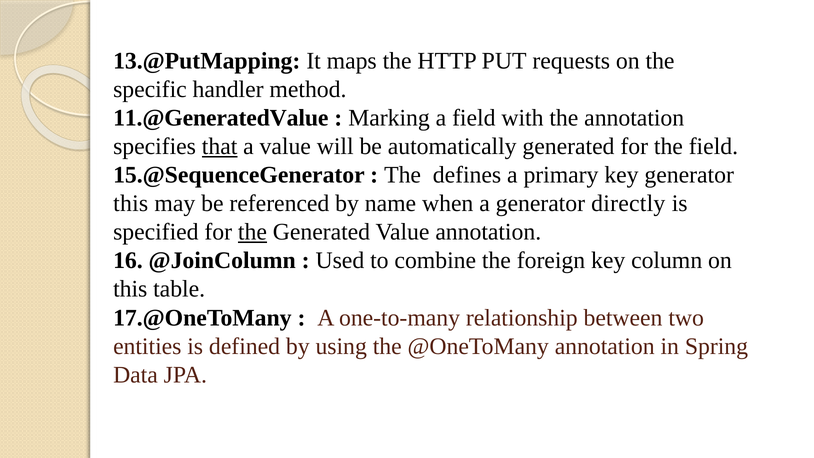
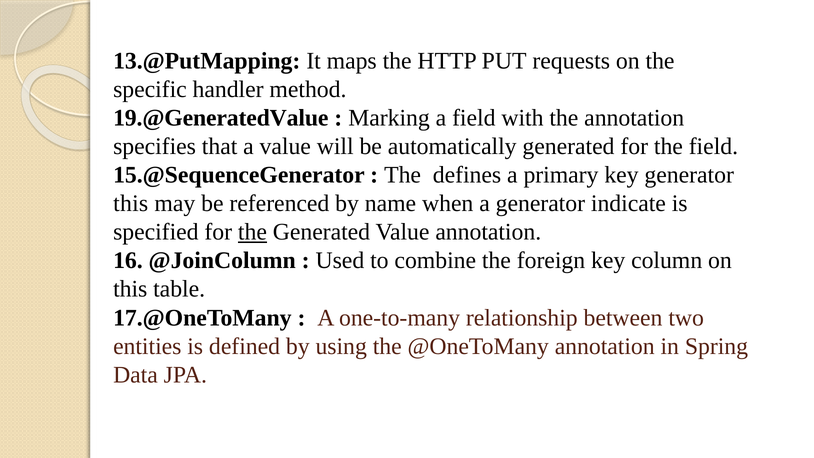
11.@GeneratedValue: 11.@GeneratedValue -> 19.@GeneratedValue (221, 118)
that underline: present -> none (220, 147)
directly: directly -> indicate (628, 204)
